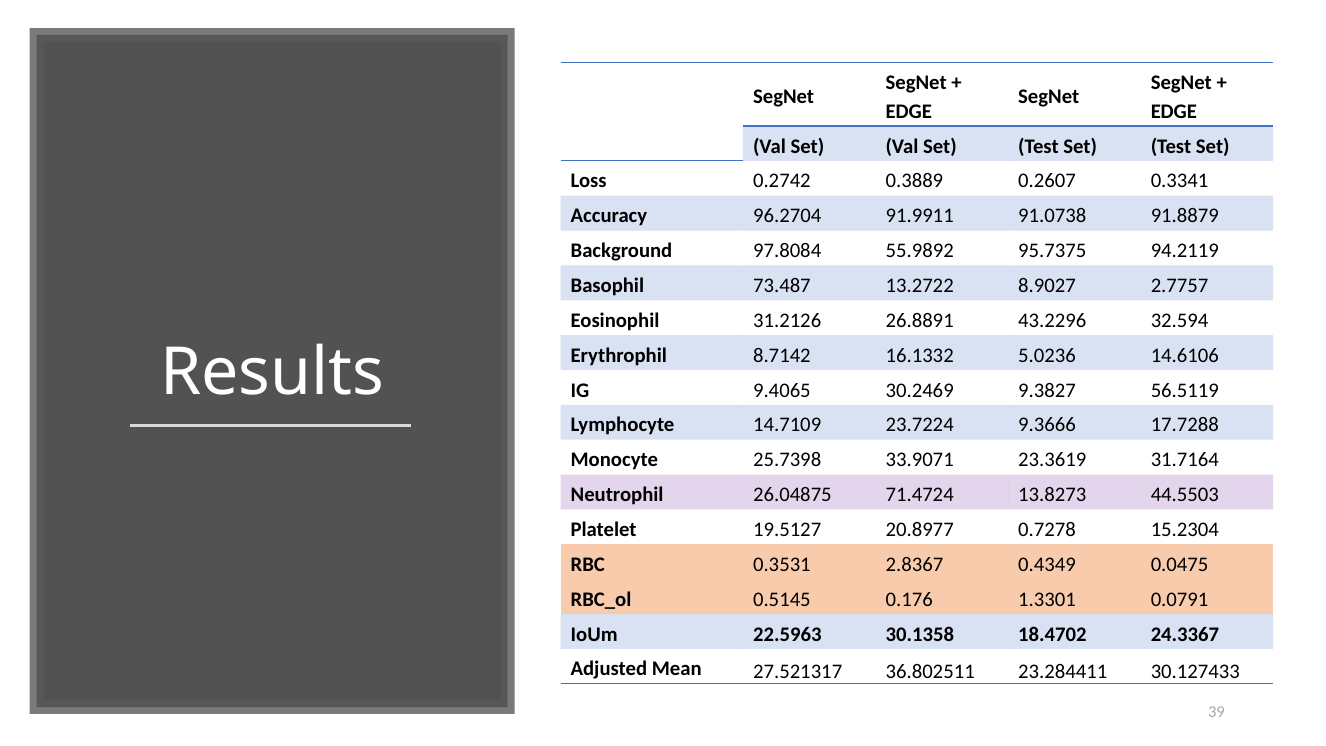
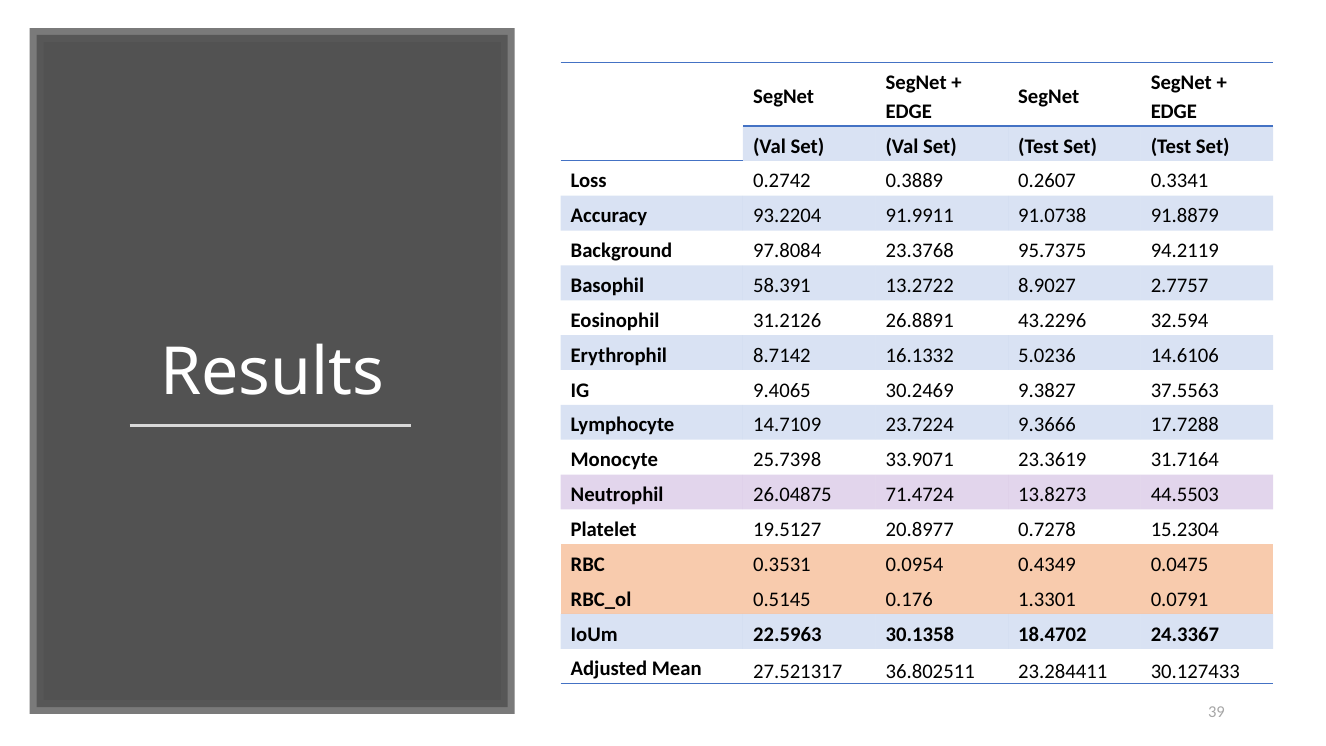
96.2704: 96.2704 -> 93.2204 (787, 216)
55.9892: 55.9892 -> 23.3768 (920, 251)
73.487: 73.487 -> 58.391 (782, 286)
56.5119: 56.5119 -> 37.5563 (1185, 390)
2.8367: 2.8367 -> 0.0954 (914, 564)
